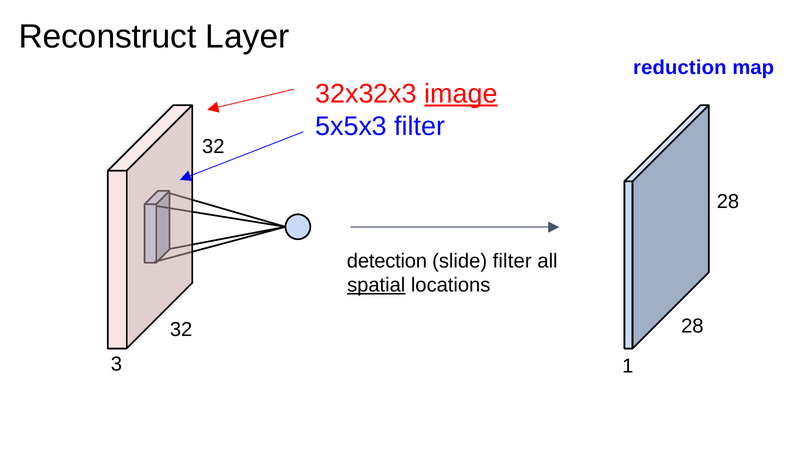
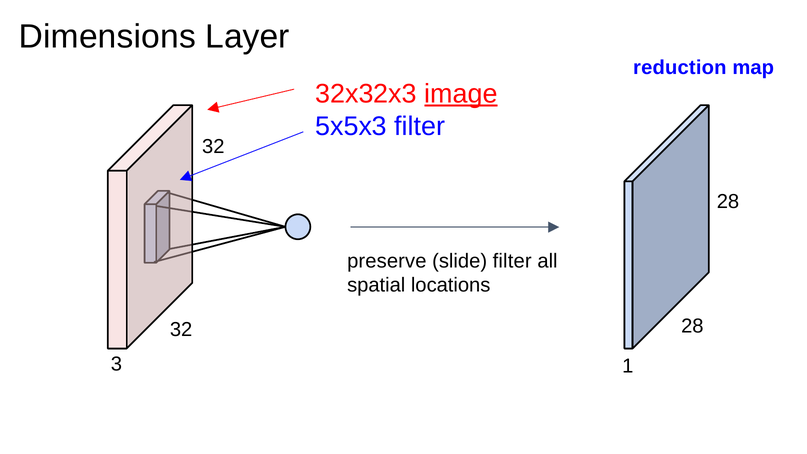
Reconstruct: Reconstruct -> Dimensions (107, 37)
detection: detection -> preserve (387, 261)
spatial underline: present -> none (376, 285)
